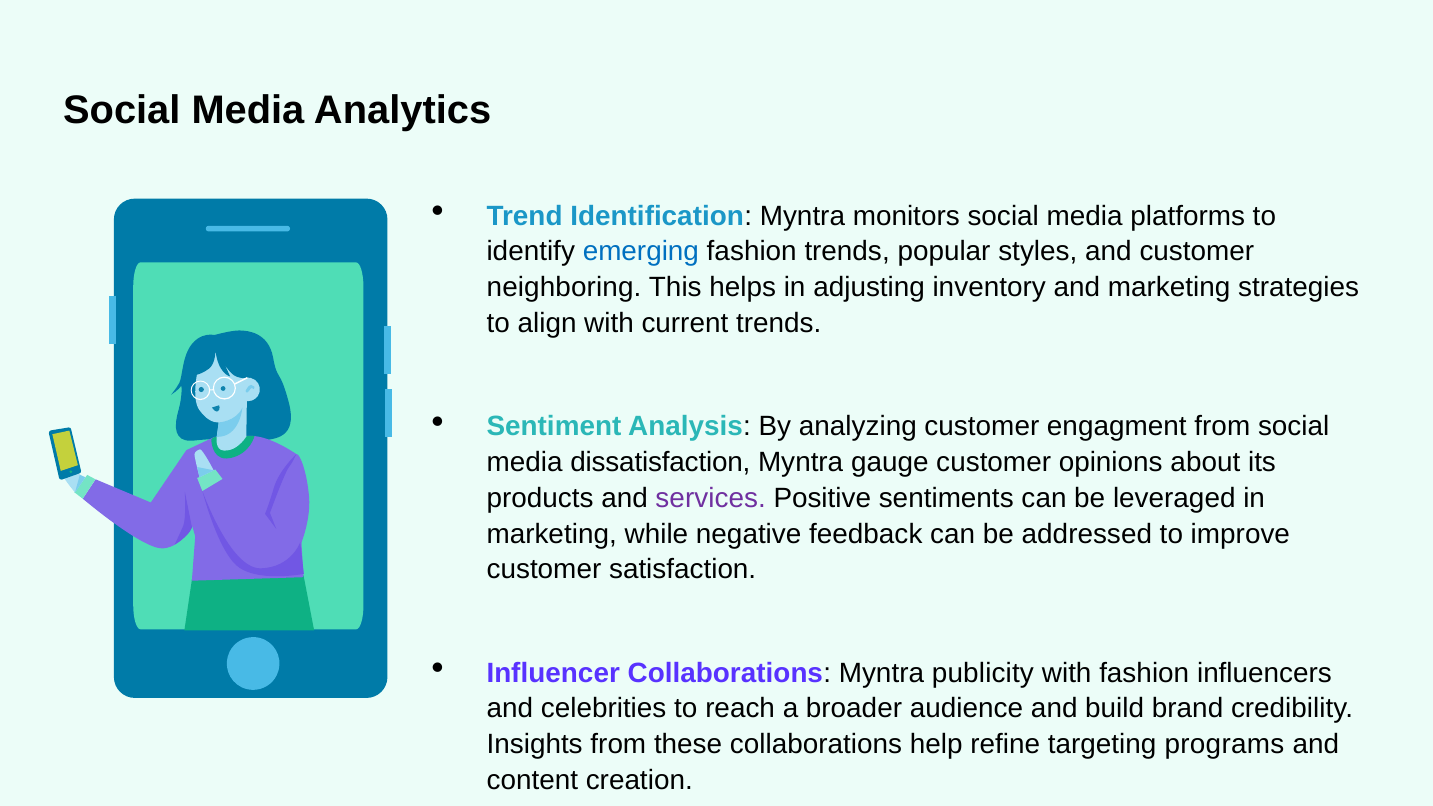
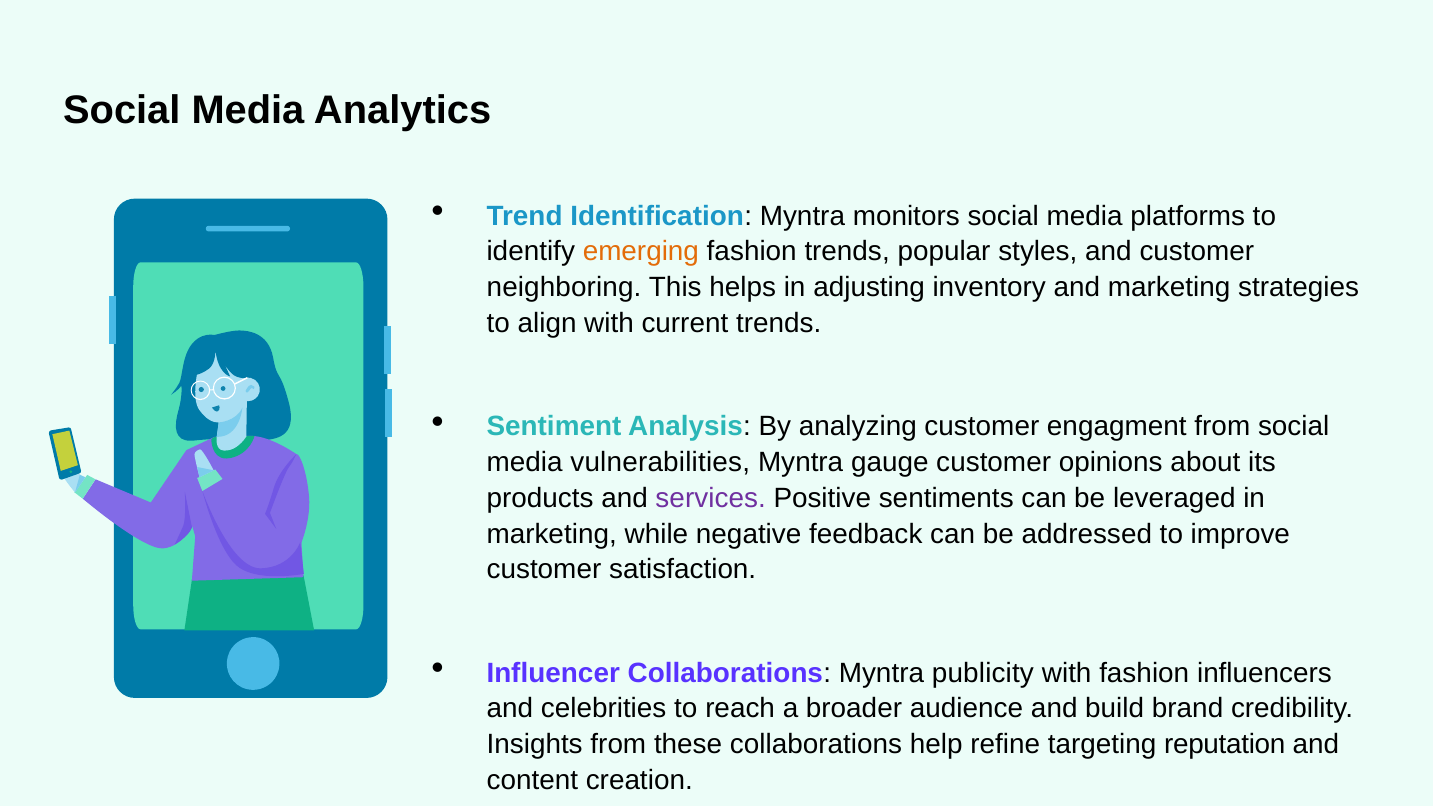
emerging colour: blue -> orange (641, 252)
dissatisfaction: dissatisfaction -> vulnerabilities (660, 462)
programs: programs -> reputation (1225, 745)
